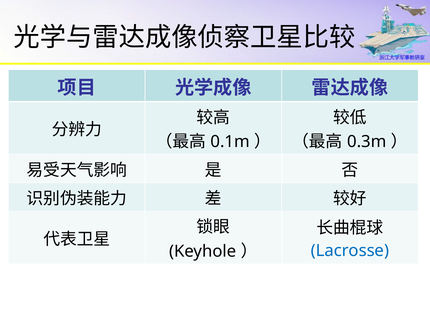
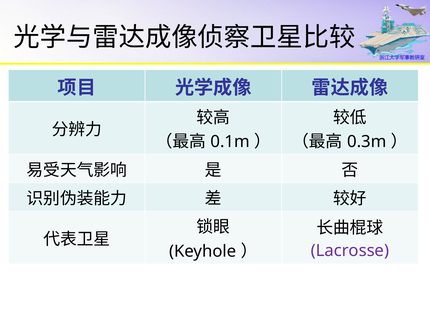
Lacrosse colour: blue -> purple (350, 251)
